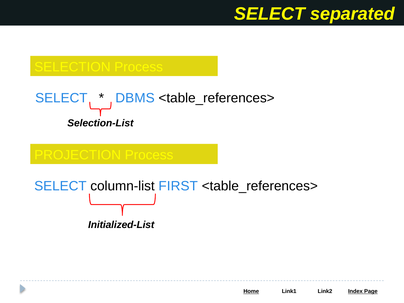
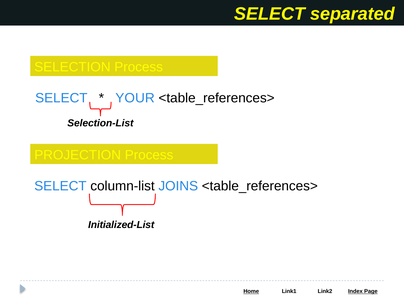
DBMS: DBMS -> YOUR (135, 98)
FIRST: FIRST -> JOINS (178, 186)
